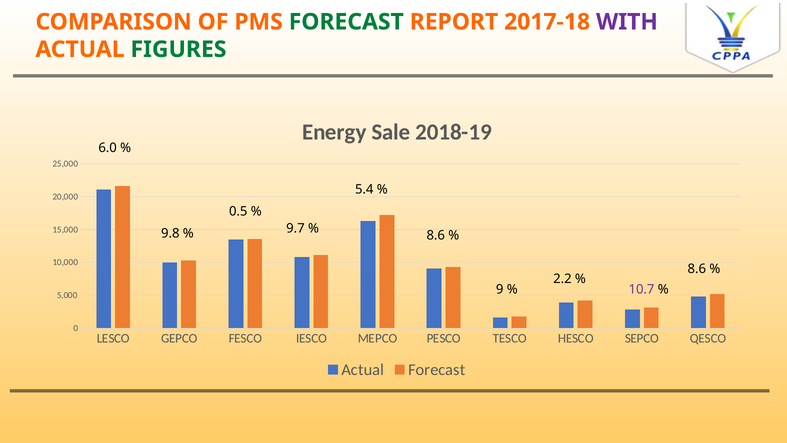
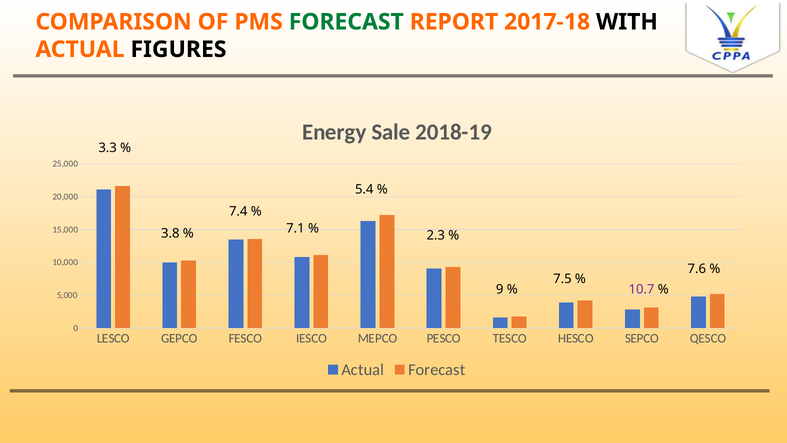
WITH colour: purple -> black (627, 22)
FIGURES colour: green -> black (178, 49)
6.0: 6.0 -> 3.3 (108, 148)
0.5: 0.5 -> 7.4 (238, 211)
9.7: 9.7 -> 7.1 (295, 228)
9.8: 9.8 -> 3.8 (170, 233)
8.6: 8.6 -> 2.3 (436, 235)
8.6: 8.6 -> 7.6 (697, 269)
2.2: 2.2 -> 7.5 (562, 278)
